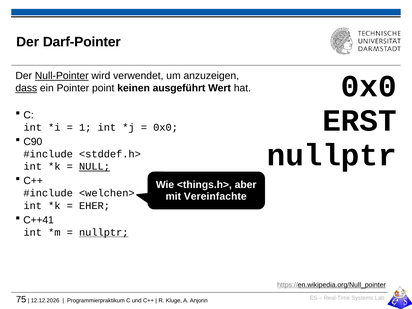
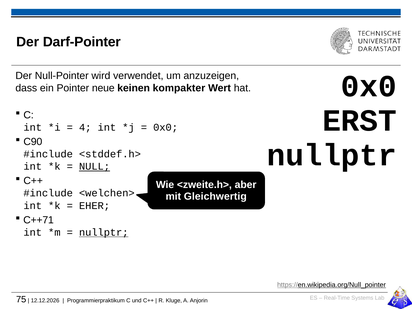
Null-Pointer underline: present -> none (62, 76)
dass underline: present -> none (26, 88)
point: point -> neue (103, 88)
ausgeführt: ausgeführt -> kompakter (179, 88)
1: 1 -> 4 (85, 127)
<things.h>: <things.h> -> <zweite.h> (204, 185)
Vereinfachte: Vereinfachte -> Gleichwertig (215, 196)
C++41: C++41 -> C++71 (39, 220)
